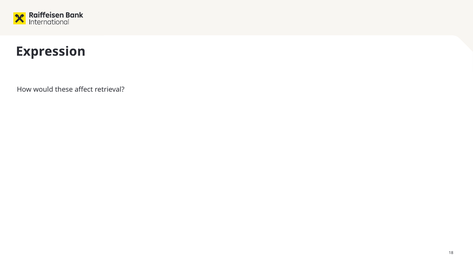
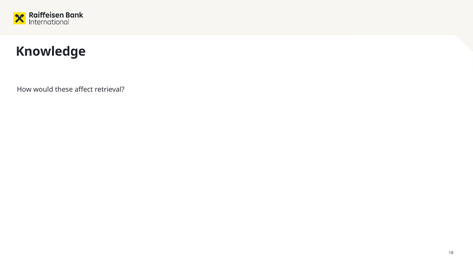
Expression: Expression -> Knowledge (51, 51)
